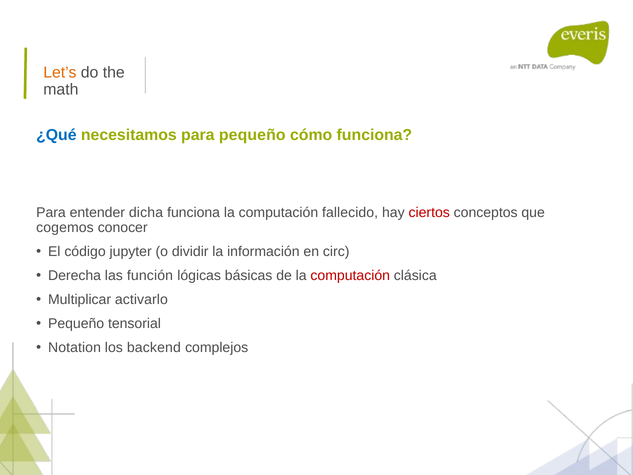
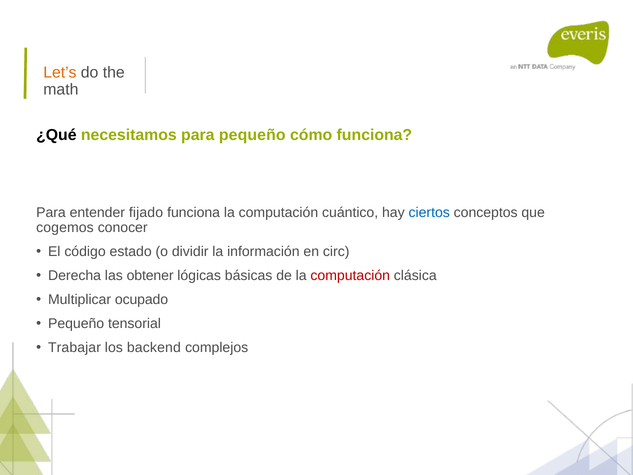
¿Qué colour: blue -> black (56, 135)
dicha: dicha -> fijado (146, 212)
fallecido: fallecido -> cuántico (350, 212)
ciertos colour: red -> blue (429, 212)
jupyter: jupyter -> estado (131, 252)
función: función -> obtener (150, 276)
activarlo: activarlo -> ocupado (142, 300)
Notation: Notation -> Trabajar (75, 347)
